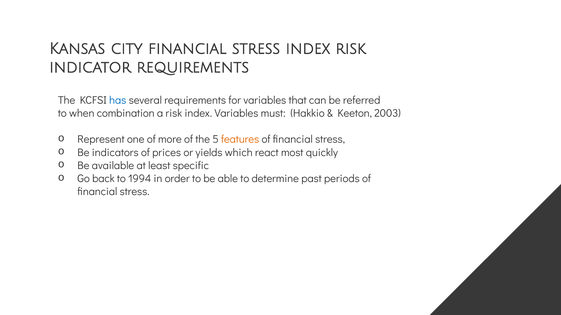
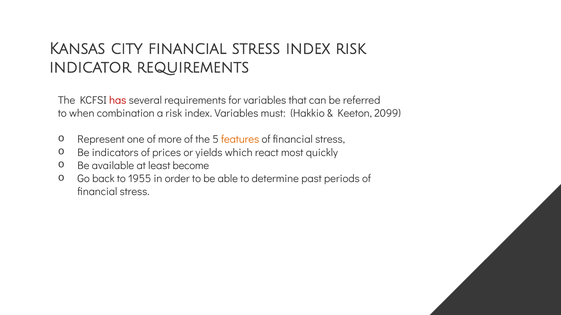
has colour: blue -> red (118, 100)
2003: 2003 -> 2099 (388, 113)
specific: specific -> become (191, 166)
1994: 1994 -> 1955 (140, 179)
